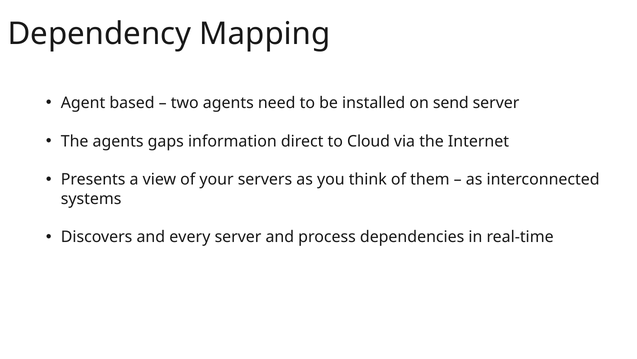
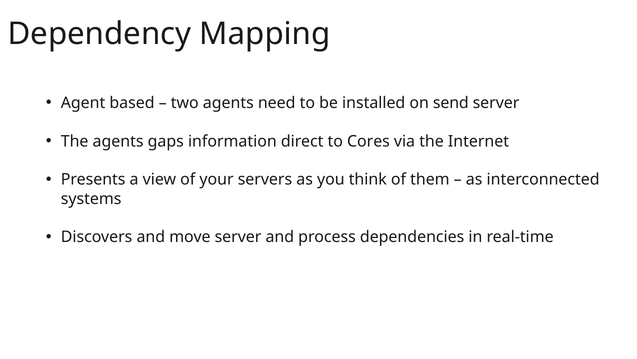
Cloud: Cloud -> Cores (368, 141)
every: every -> move (190, 237)
